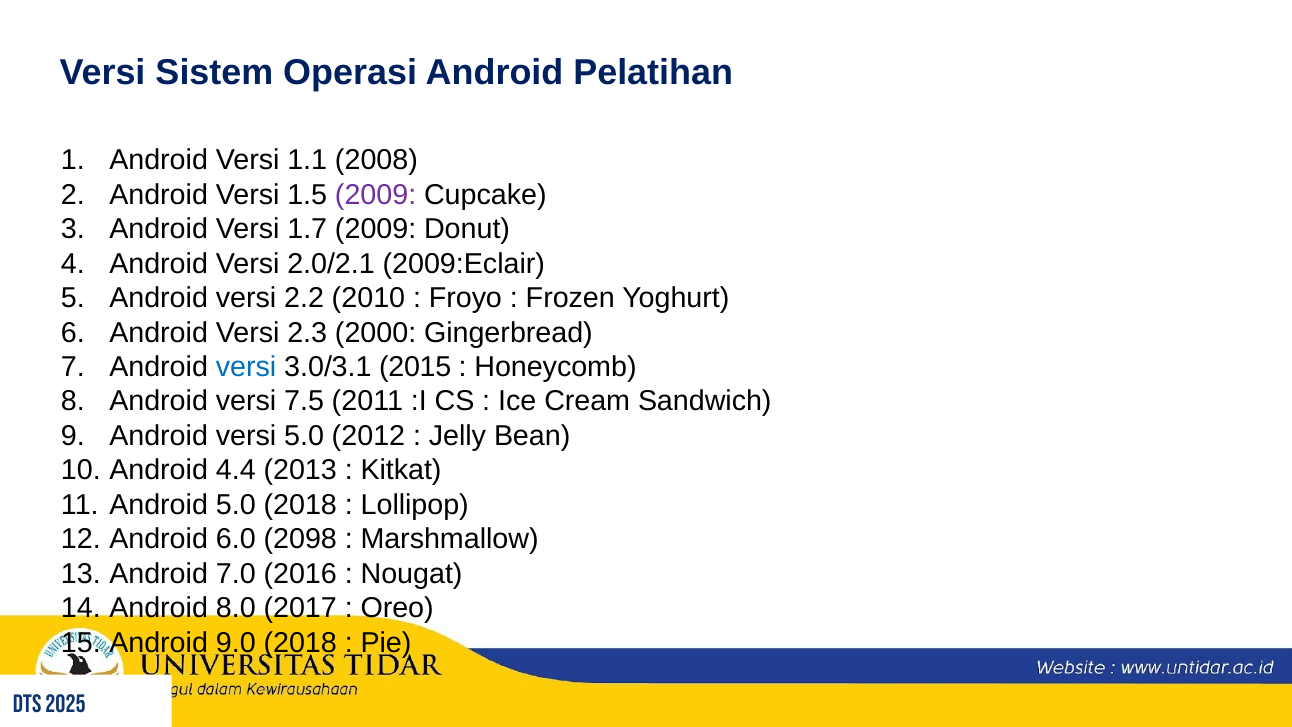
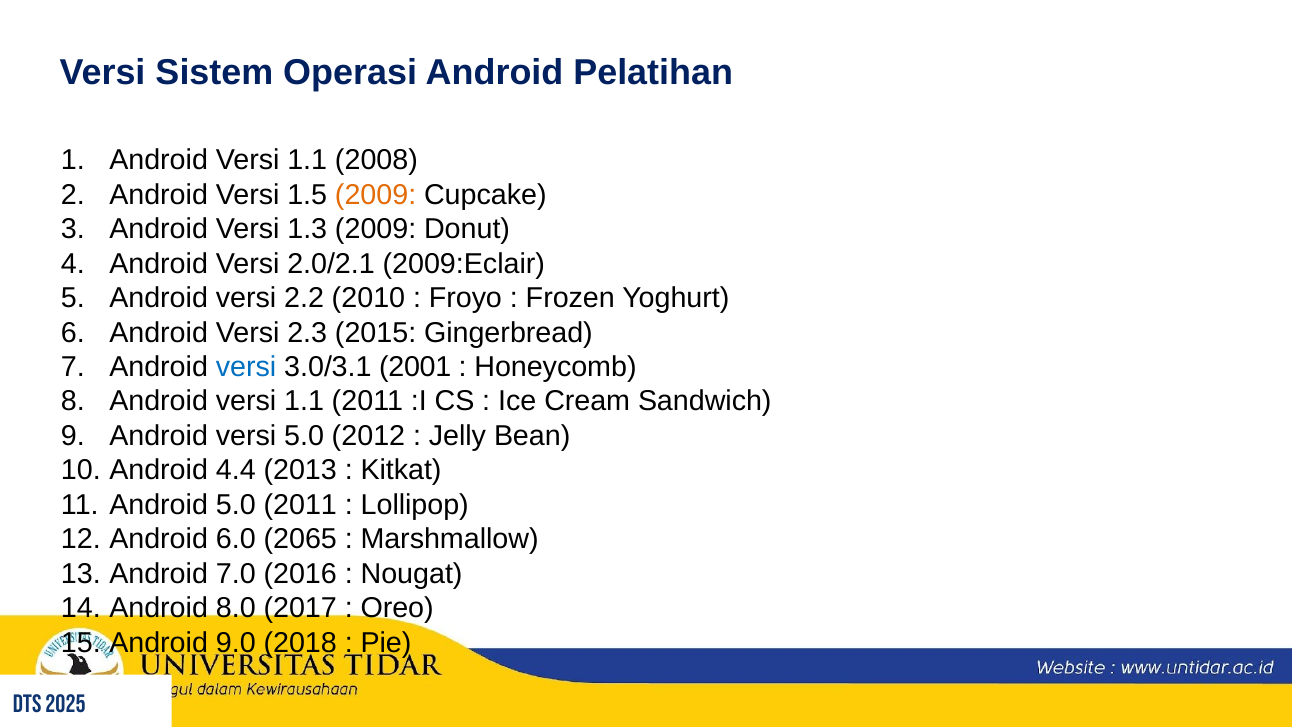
2009 colour: purple -> orange (376, 195)
1.7: 1.7 -> 1.3 (307, 229)
2000: 2000 -> 2015 (376, 333)
2015: 2015 -> 2001 (415, 367)
7.5: 7.5 -> 1.1 (304, 401)
5.0 2018: 2018 -> 2011 (300, 505)
2098: 2098 -> 2065 (300, 539)
